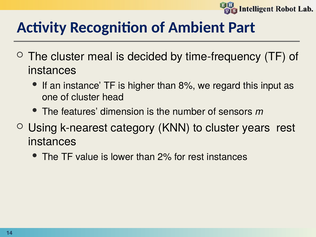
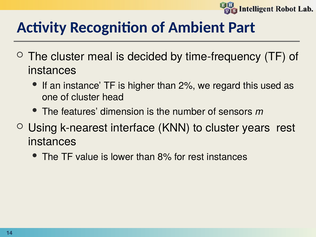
8%: 8% -> 2% (187, 86)
input: input -> used (271, 86)
category: category -> interface (133, 128)
2%: 2% -> 8% (165, 157)
